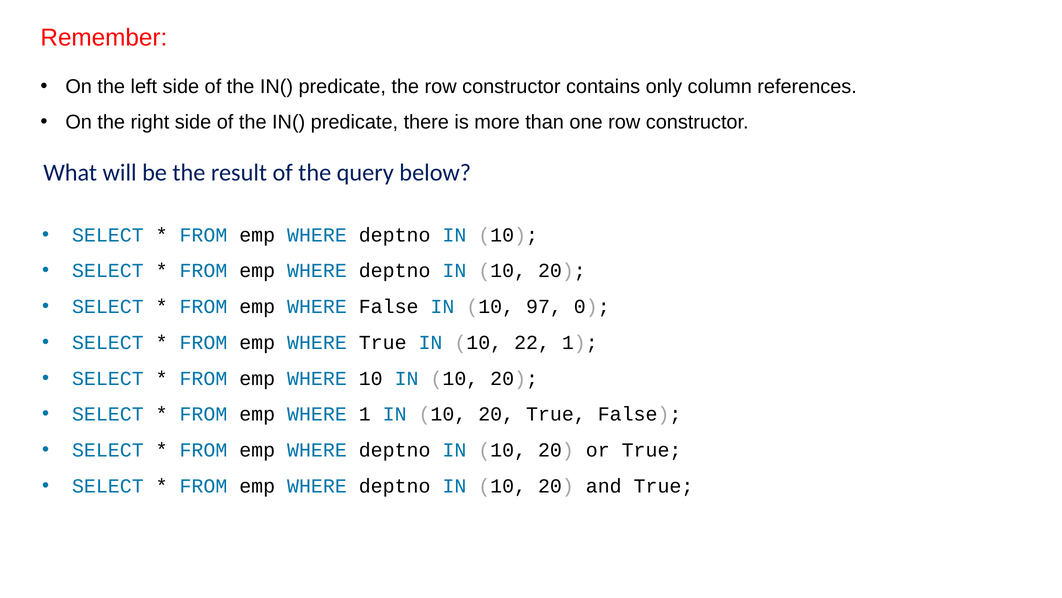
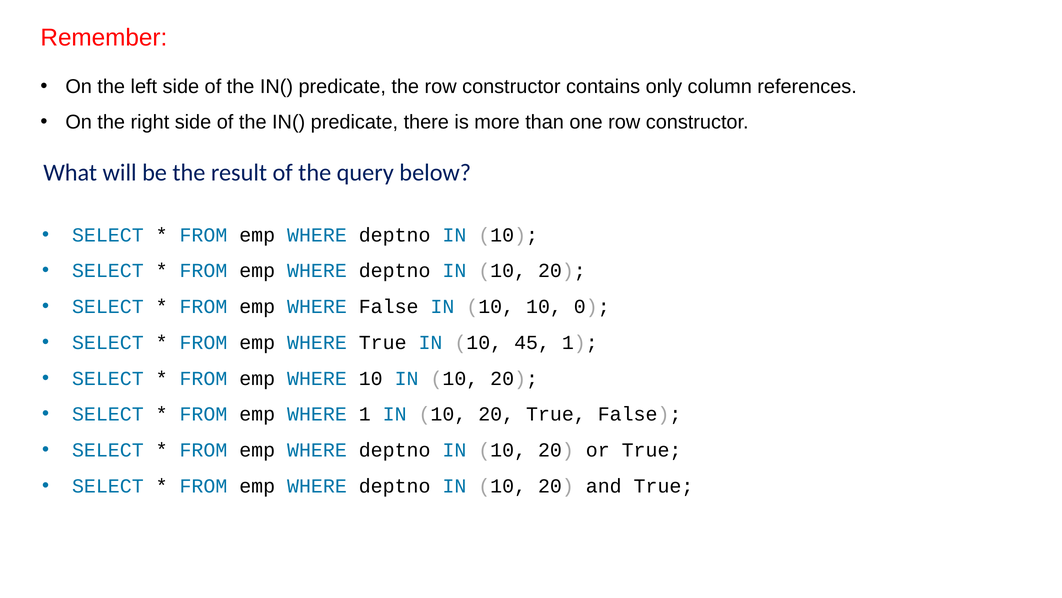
10 97: 97 -> 10 (544, 306)
22: 22 -> 45 (532, 342)
